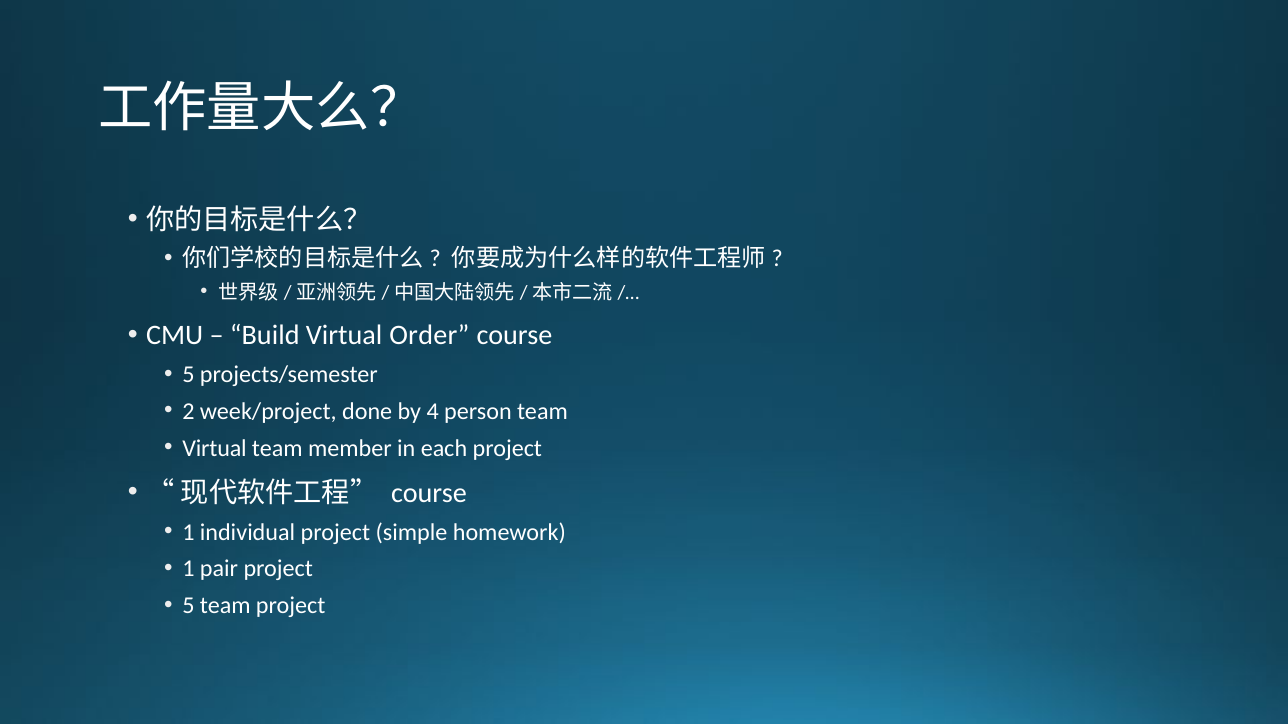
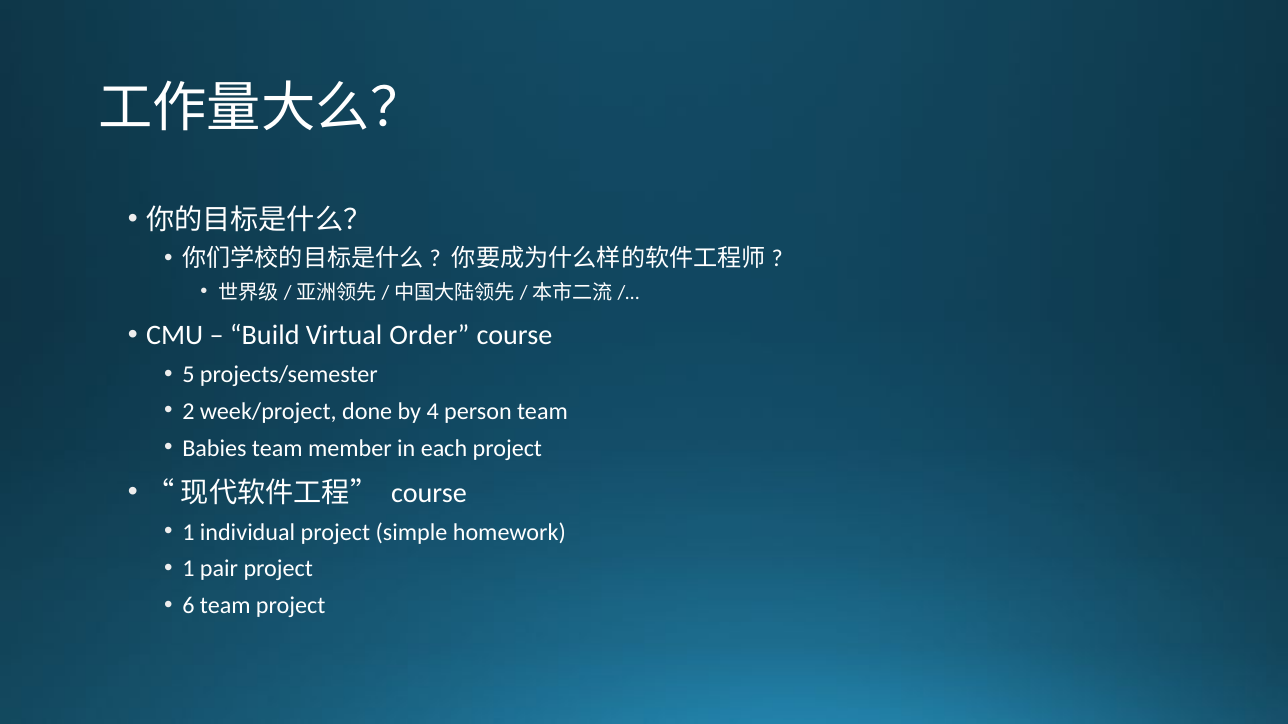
Virtual: Virtual -> Babies (214, 448)
5: 5 -> 6 (188, 606)
